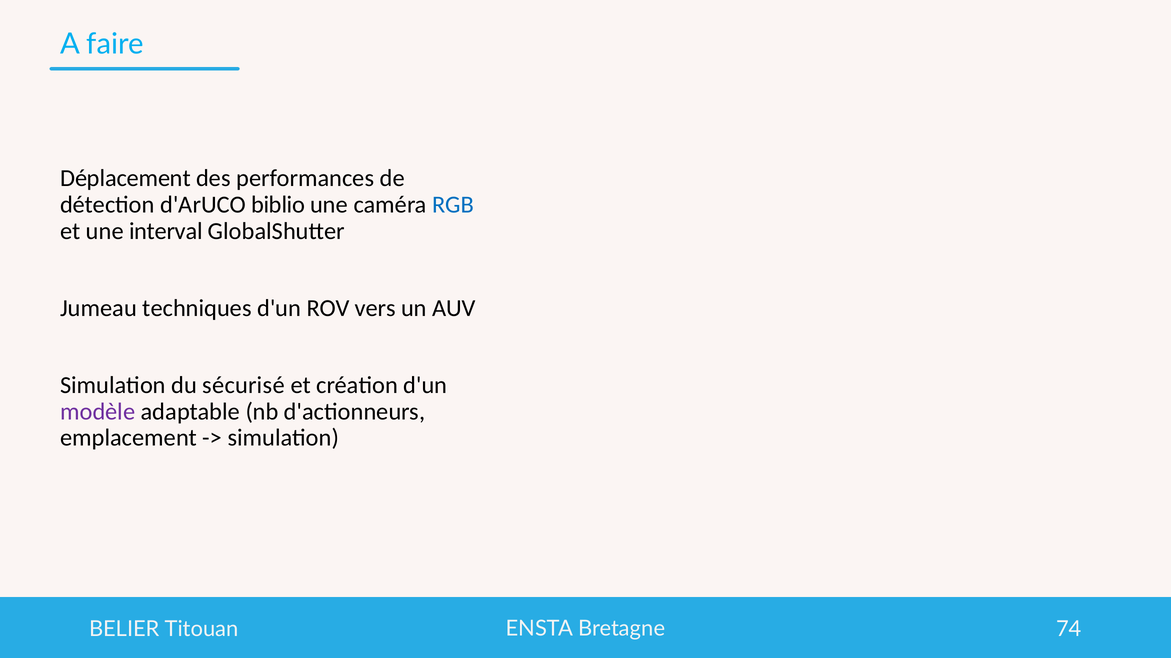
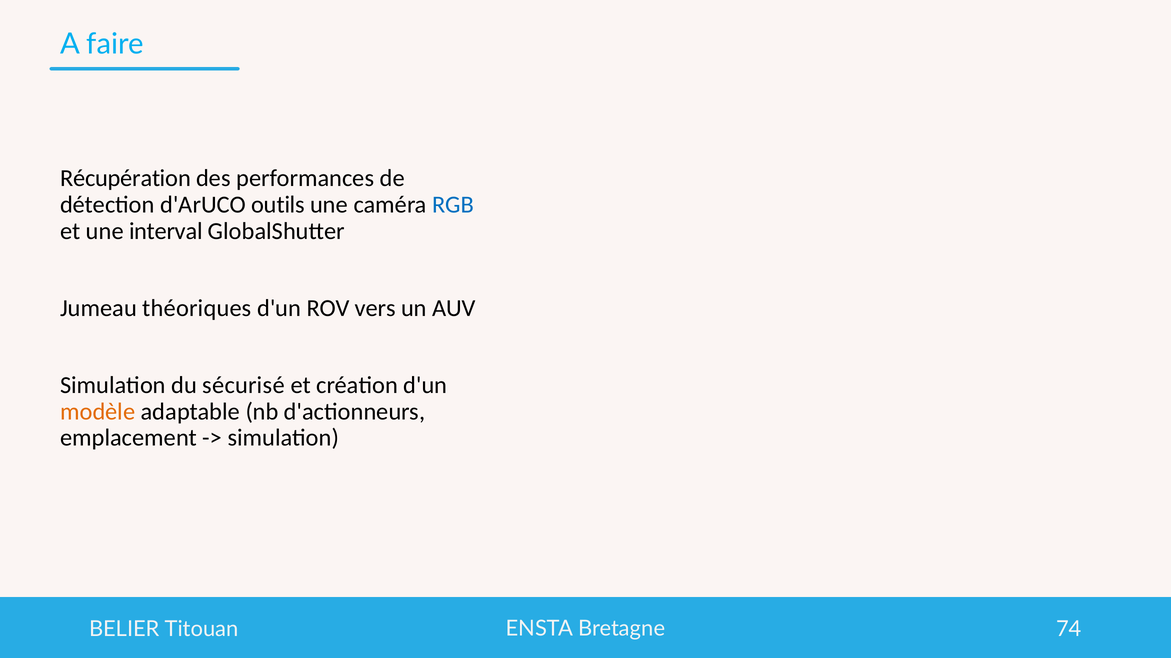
Déplacement: Déplacement -> Récupération (125, 179)
biblio: biblio -> outils (278, 205)
techniques: techniques -> théoriques (197, 308)
modèle colour: purple -> orange (98, 412)
